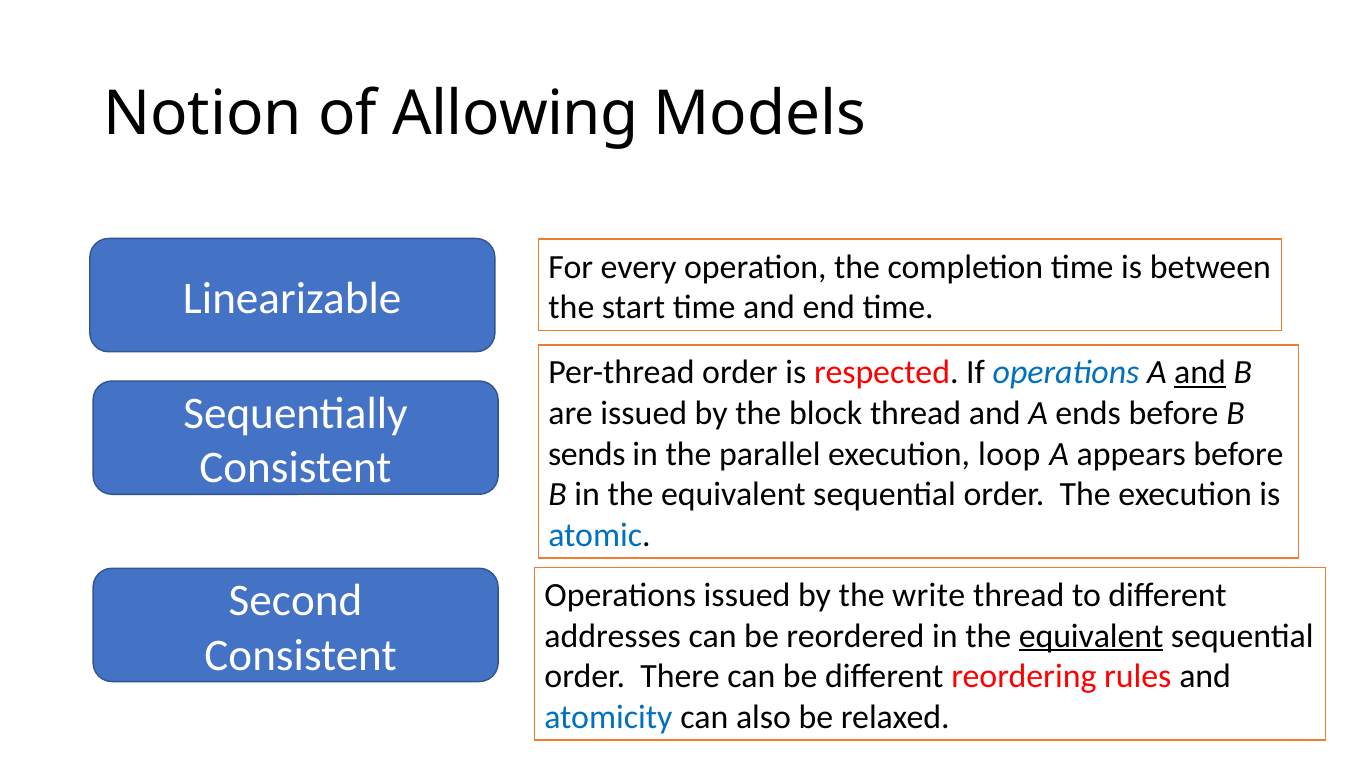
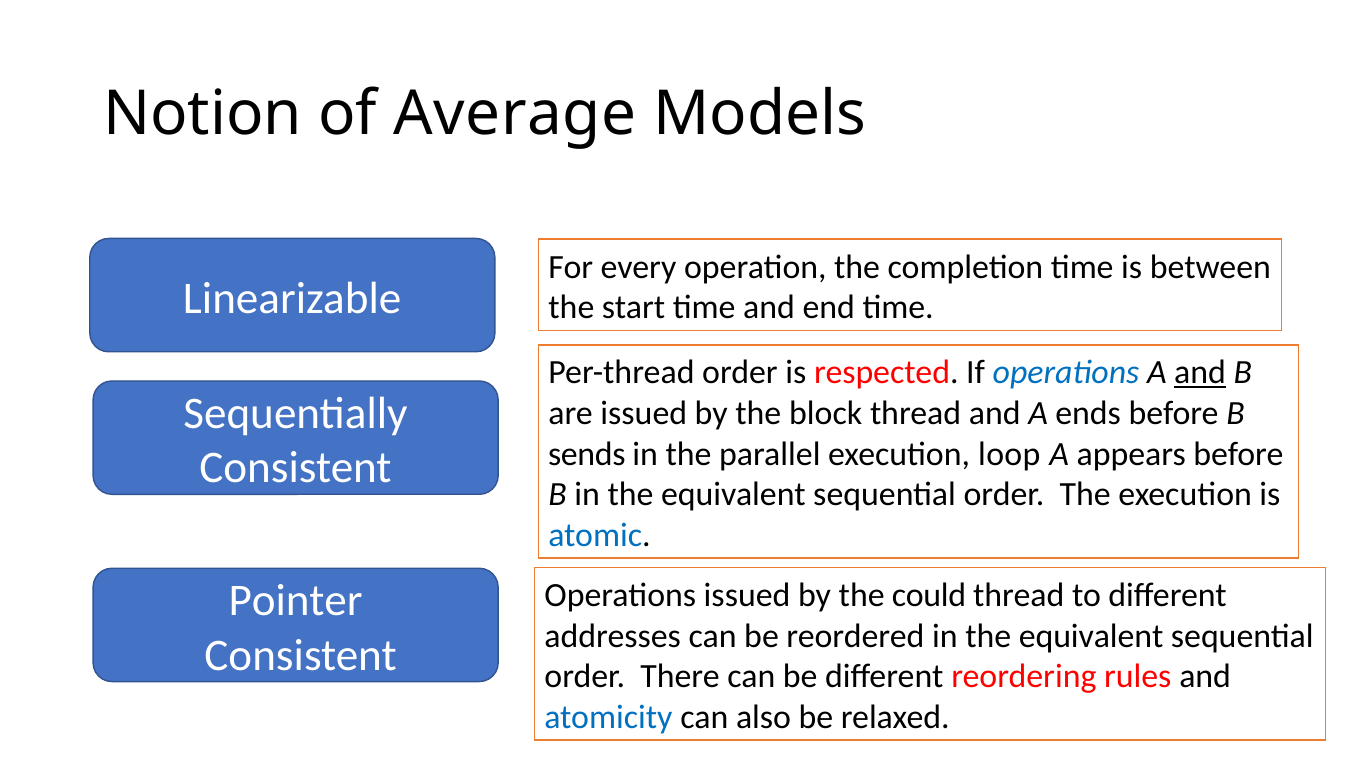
Allowing: Allowing -> Average (515, 114)
write: write -> could (929, 595)
Second: Second -> Pointer (296, 601)
equivalent underline: present -> none (1091, 636)
